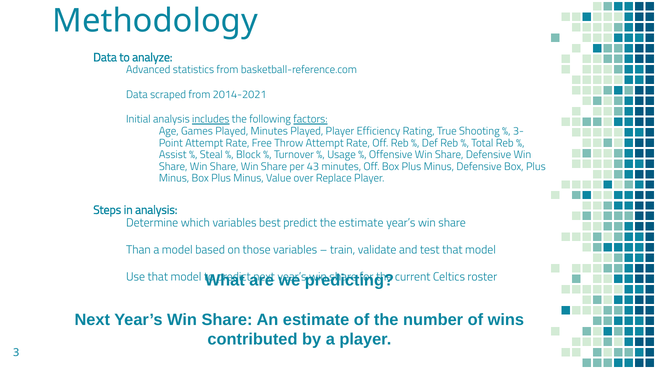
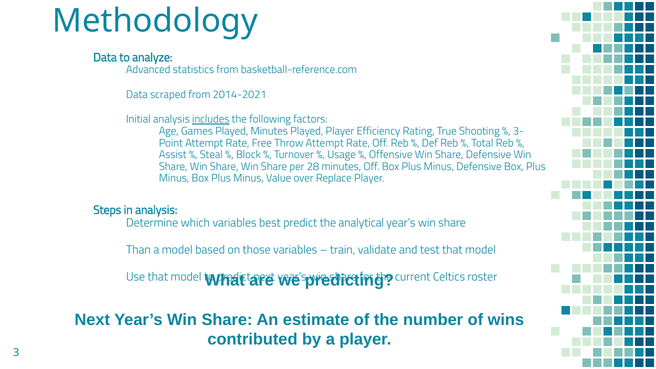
factors underline: present -> none (310, 119)
43: 43 -> 28 (313, 167)
the estimate: estimate -> analytical (361, 223)
